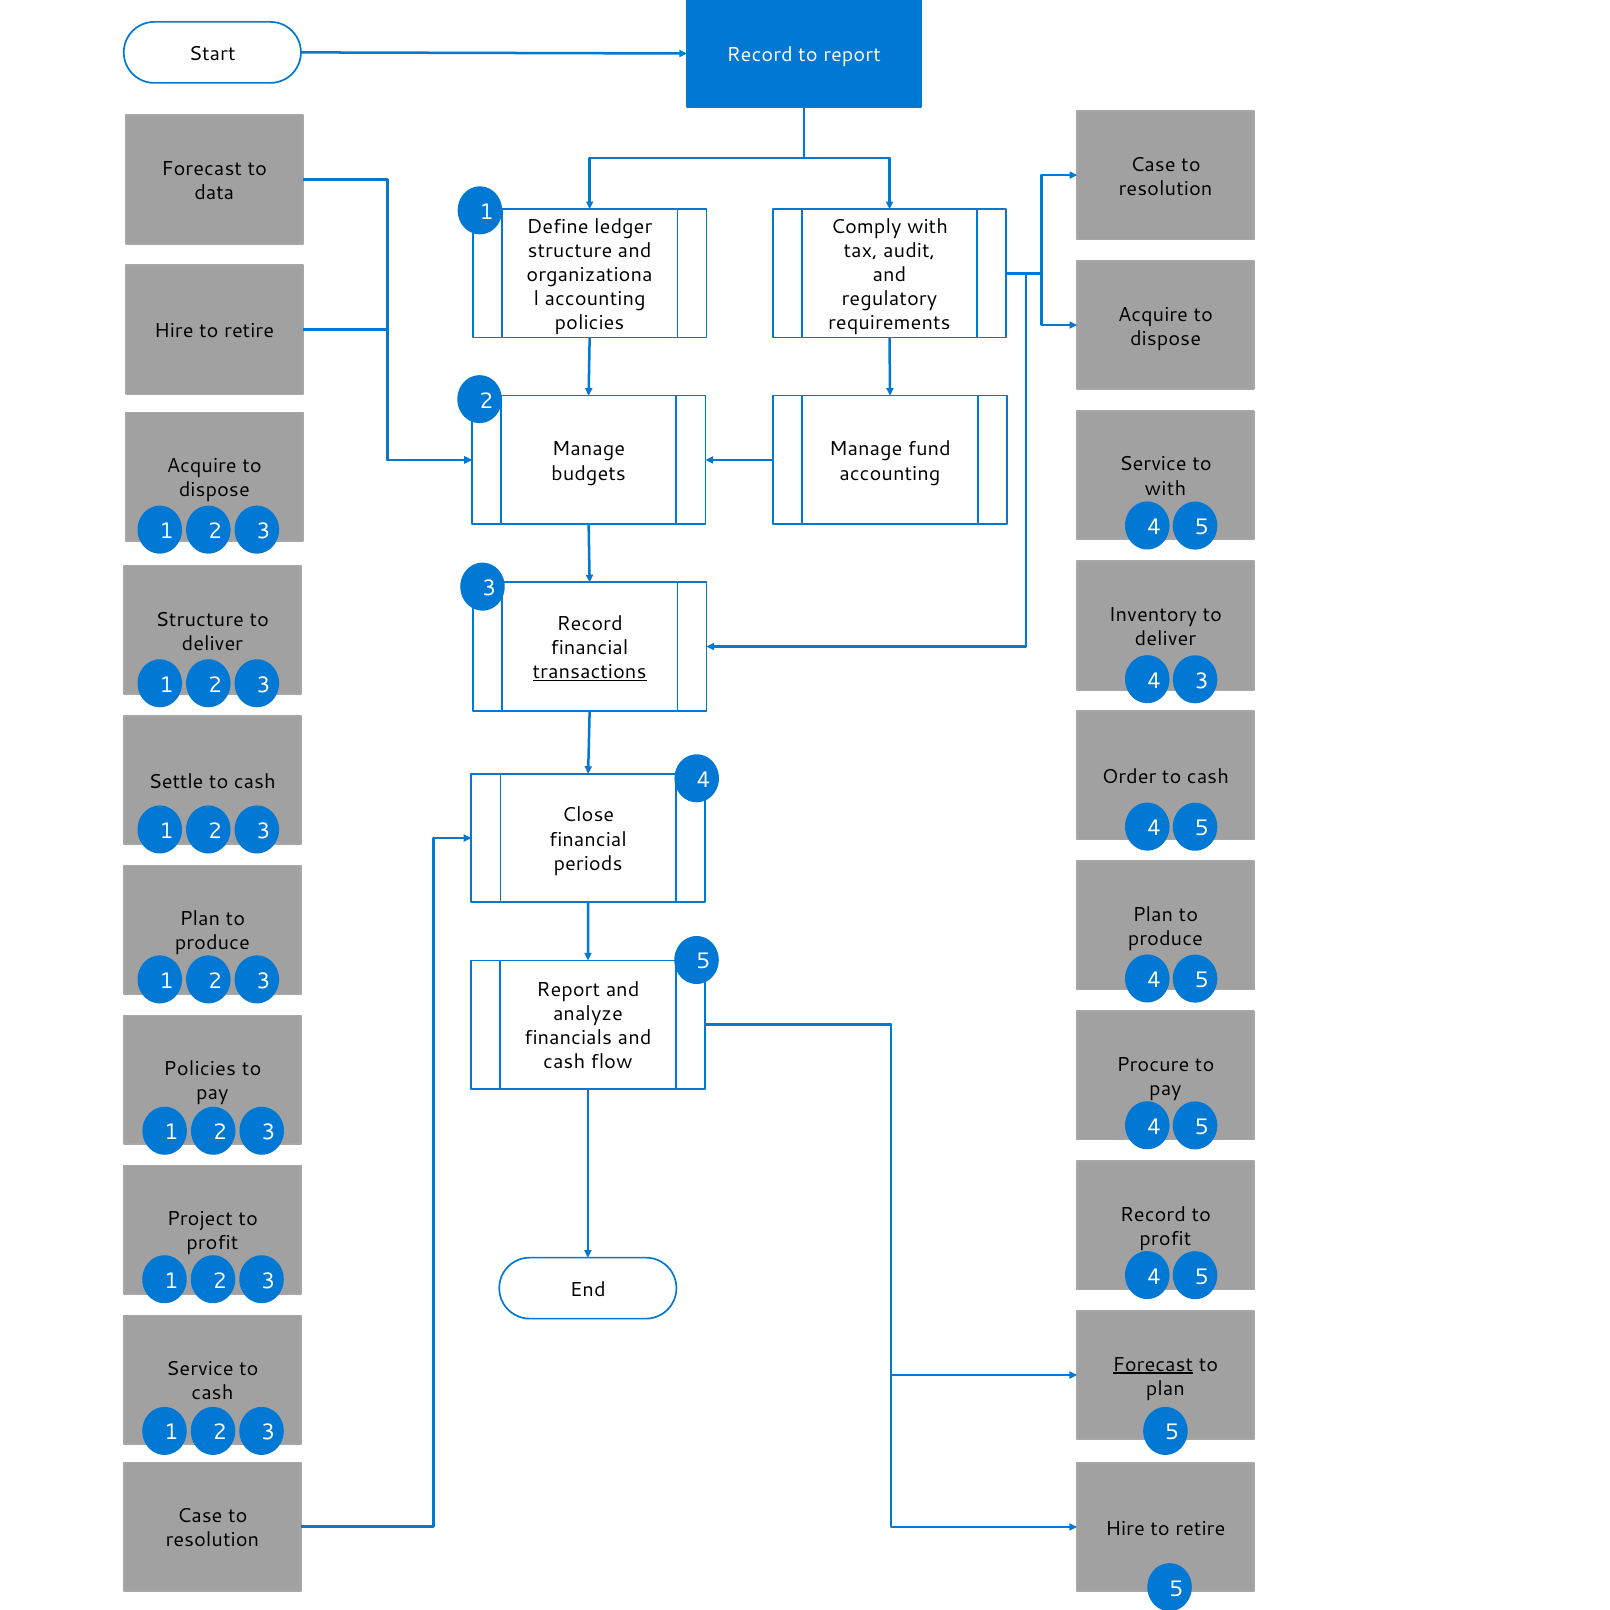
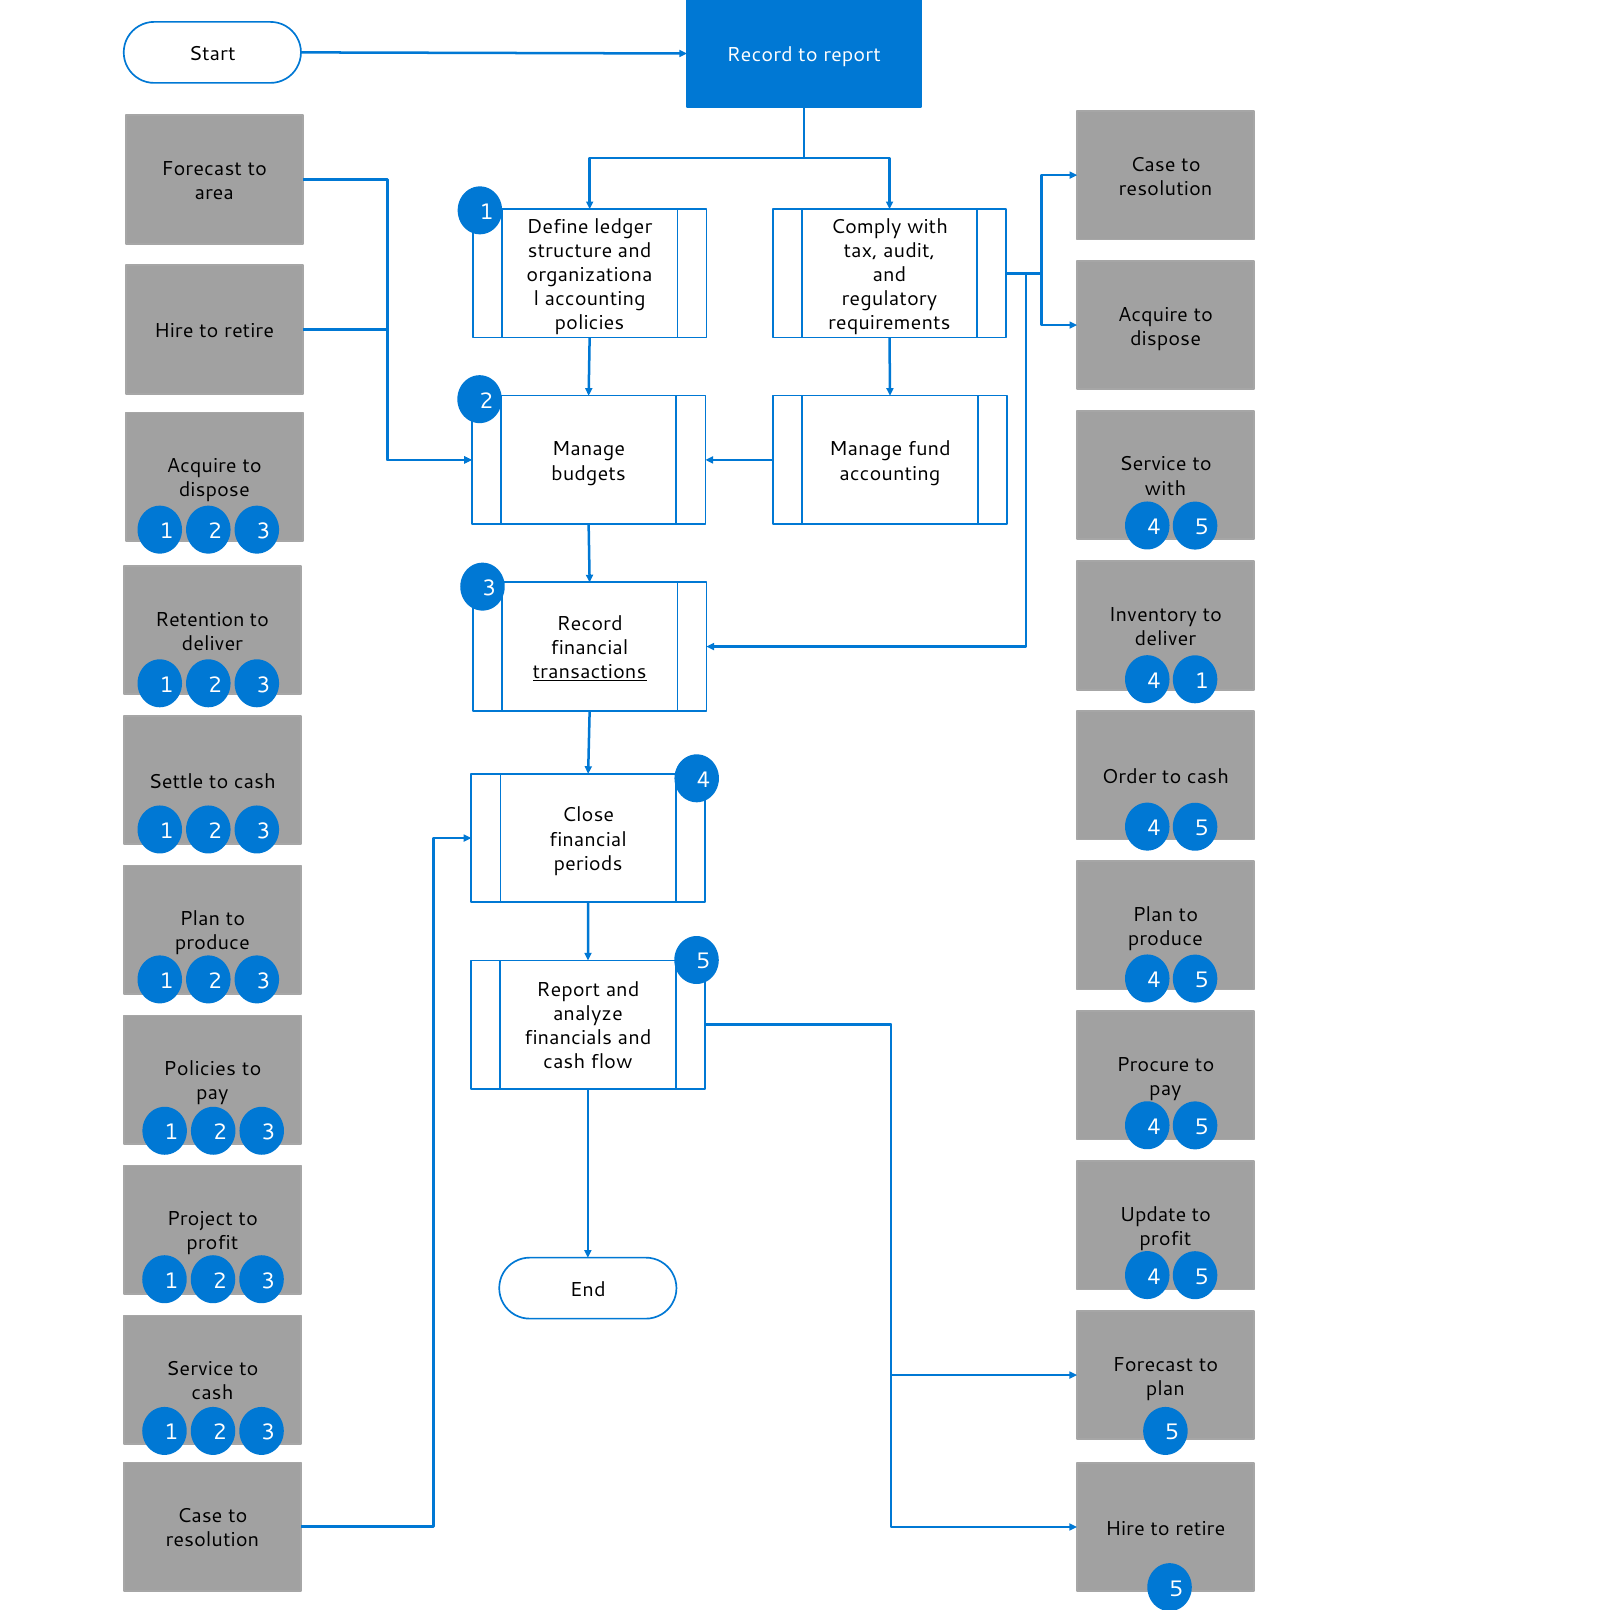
data: data -> area (214, 193)
Structure: Structure -> Retention (200, 619)
4 3: 3 -> 1 (1202, 681)
Record: Record -> Update (1153, 1214)
Forecast underline: present -> none (1153, 1364)
